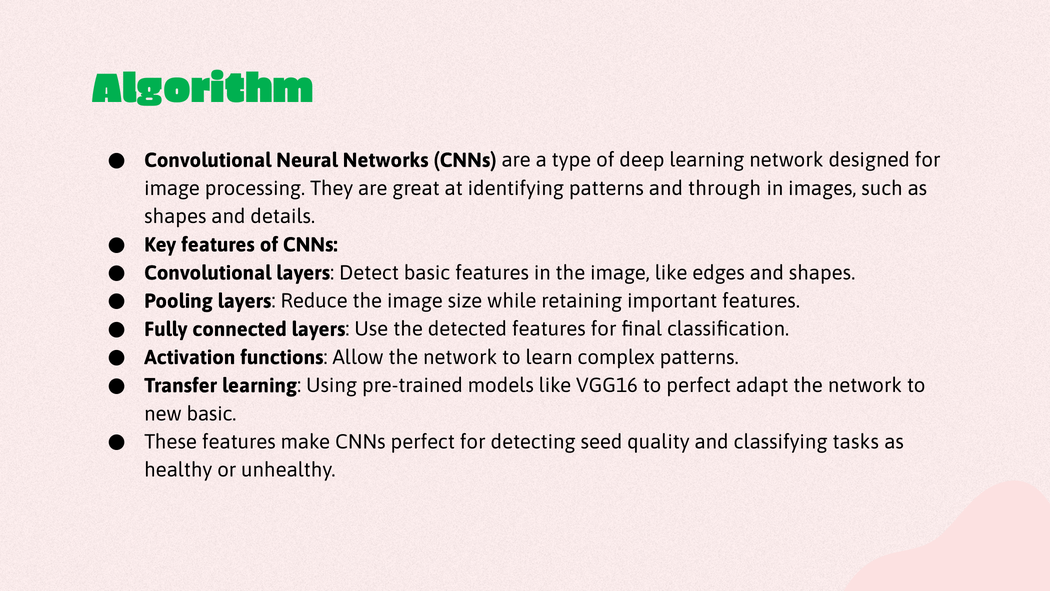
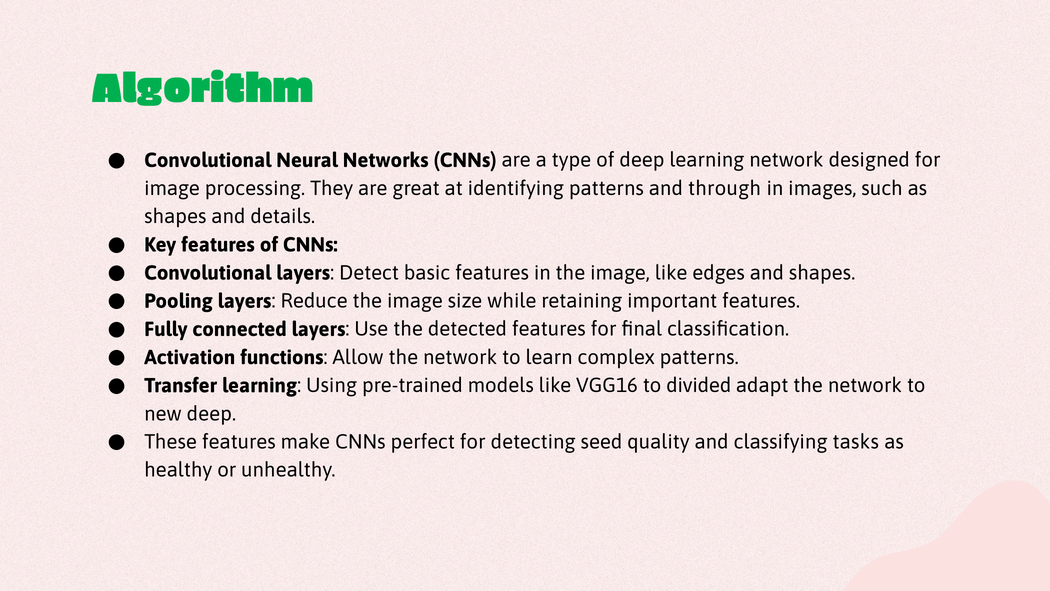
to perfect: perfect -> divided (699, 385)
new basic: basic -> deep (211, 414)
